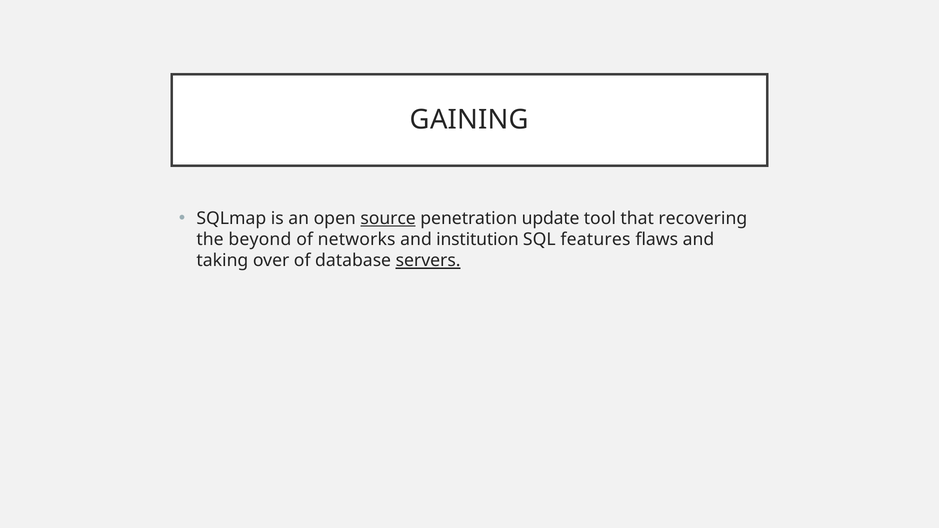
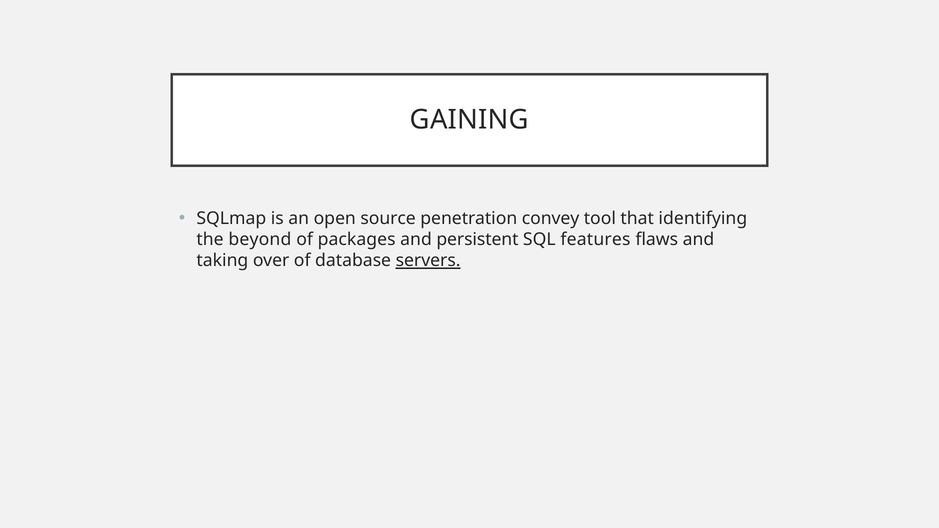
source underline: present -> none (388, 218)
update: update -> convey (551, 218)
recovering: recovering -> identifying (703, 218)
networks: networks -> packages (357, 240)
institution: institution -> persistent (477, 240)
